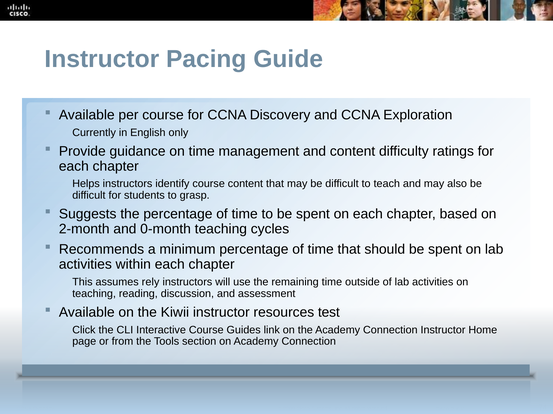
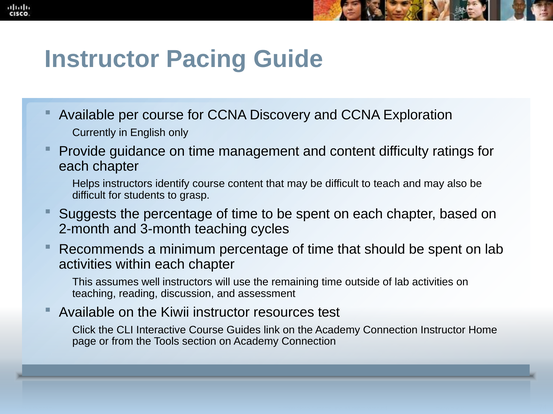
0-month: 0-month -> 3-month (166, 229)
rely: rely -> well (151, 282)
